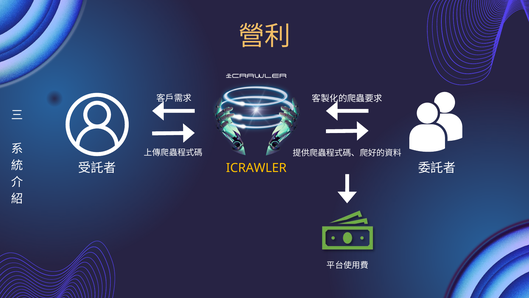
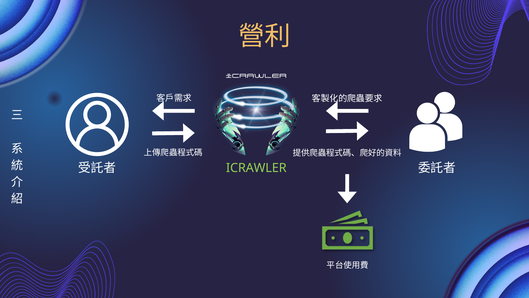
ICRAWLER colour: yellow -> light green (256, 168)
